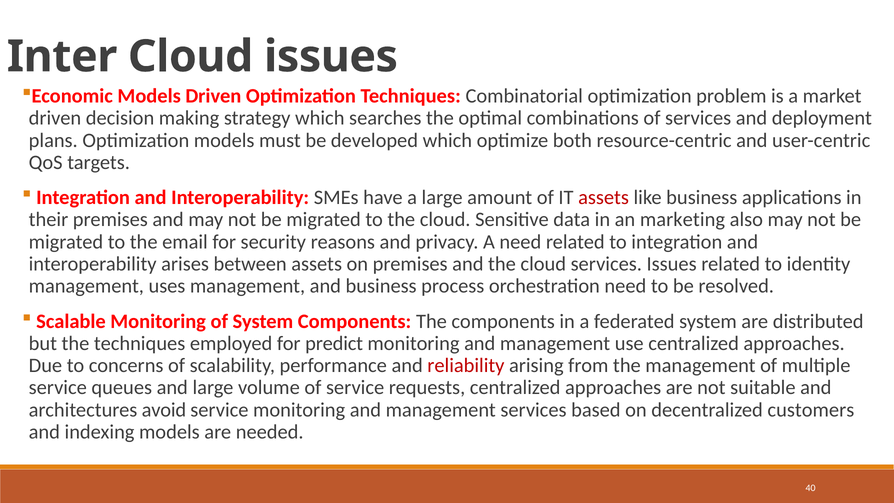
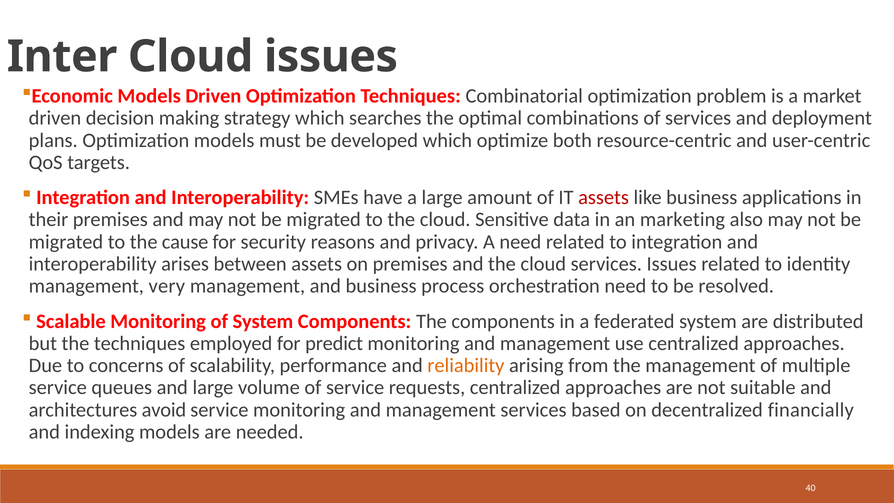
email: email -> cause (185, 242)
uses: uses -> very (167, 286)
reliability colour: red -> orange (466, 365)
customers: customers -> financially (811, 410)
